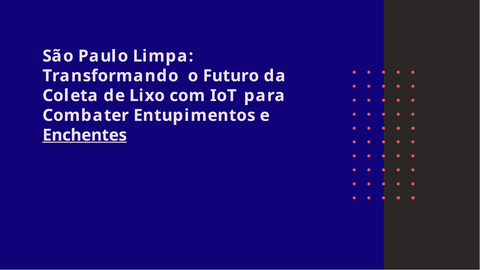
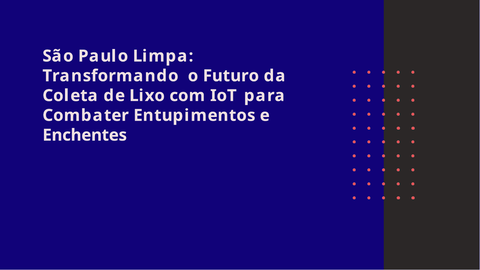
Enchentes underline: present -> none (85, 135)
